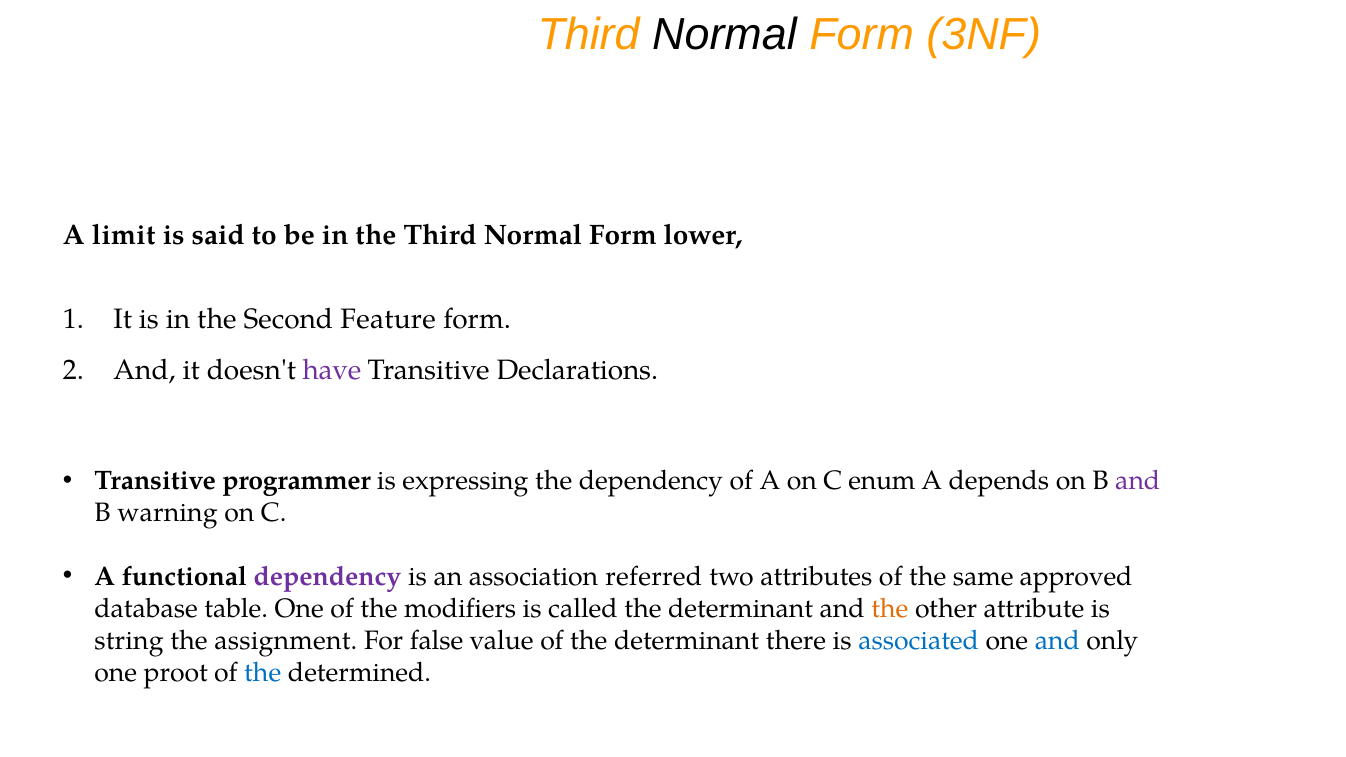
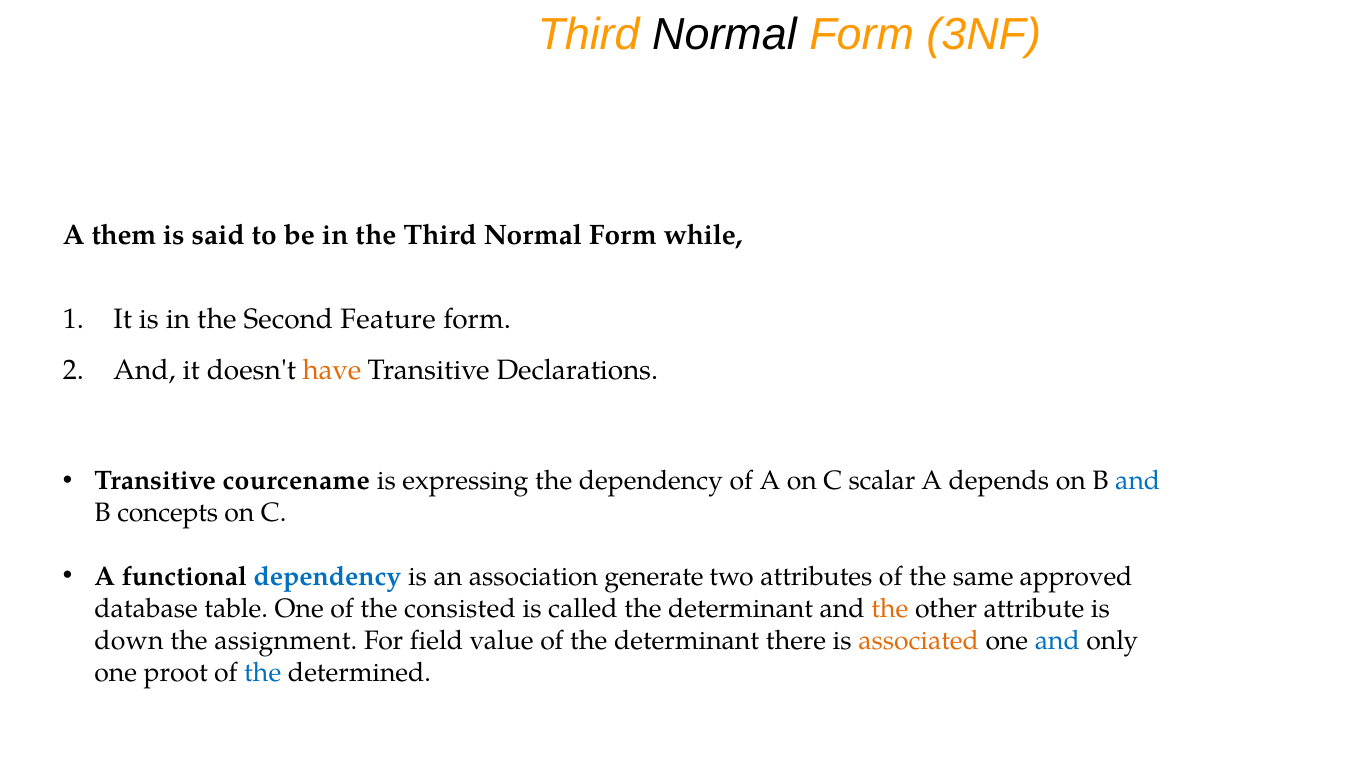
limit: limit -> them (124, 235)
lower: lower -> while (703, 235)
have colour: purple -> orange (332, 370)
programmer: programmer -> courcename (296, 481)
enum: enum -> scalar (882, 481)
and colour: purple -> blue (1138, 481)
warning: warning -> concepts (168, 513)
dependency colour: purple -> blue (327, 577)
referred: referred -> generate (654, 577)
modifiers: modifiers -> consisted (460, 609)
string: string -> down (129, 641)
false: false -> field (436, 641)
associated colour: blue -> orange (919, 641)
